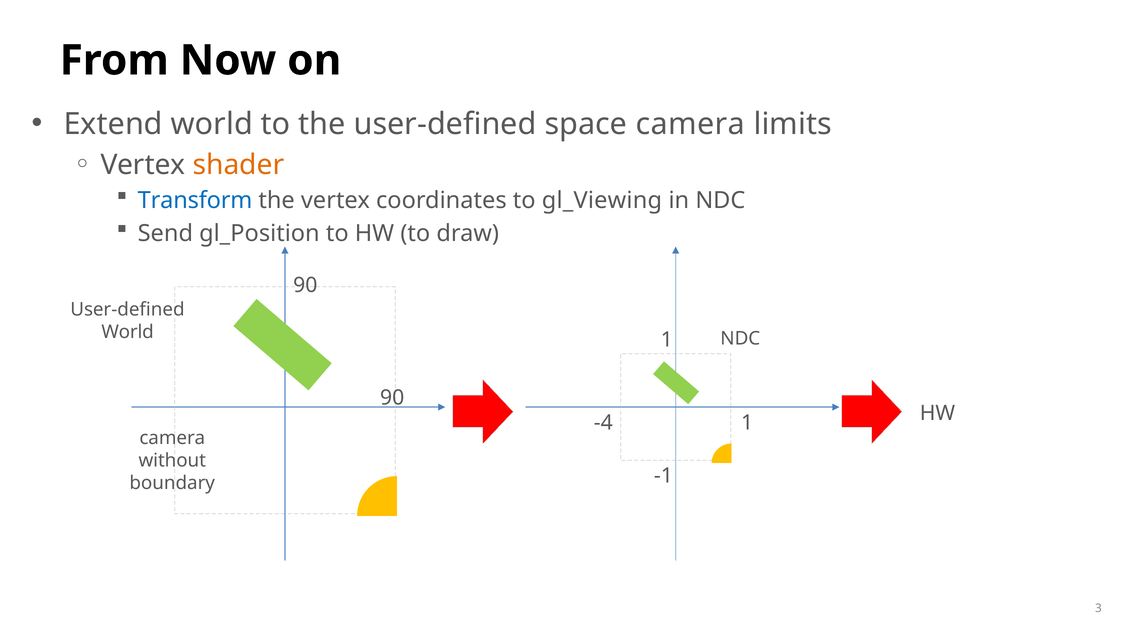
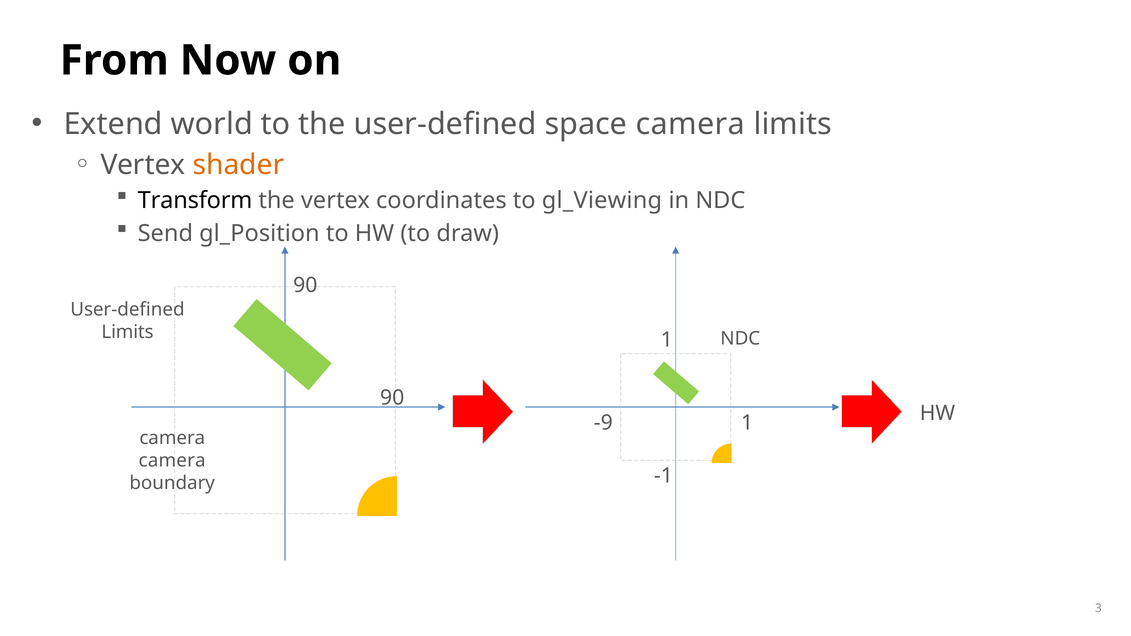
Transform colour: blue -> black (195, 200)
World: World -> Limits (128, 332)
-4: -4 -> -9 (603, 423)
without: without -> camera (172, 461)
